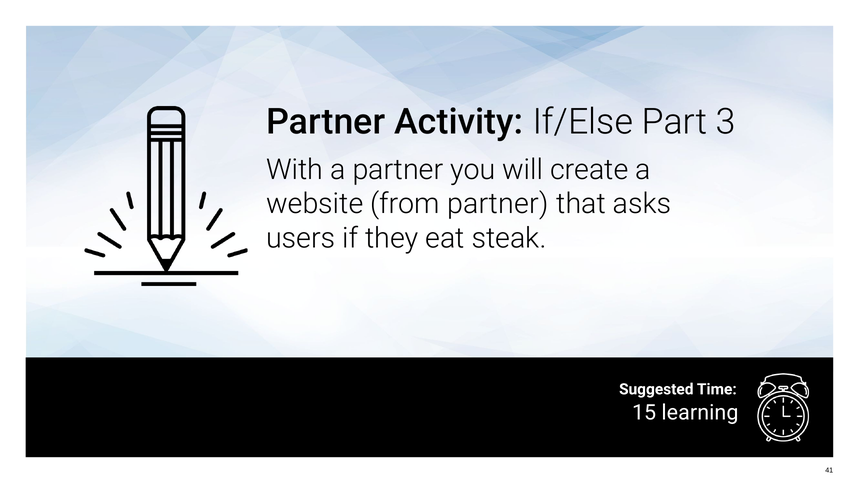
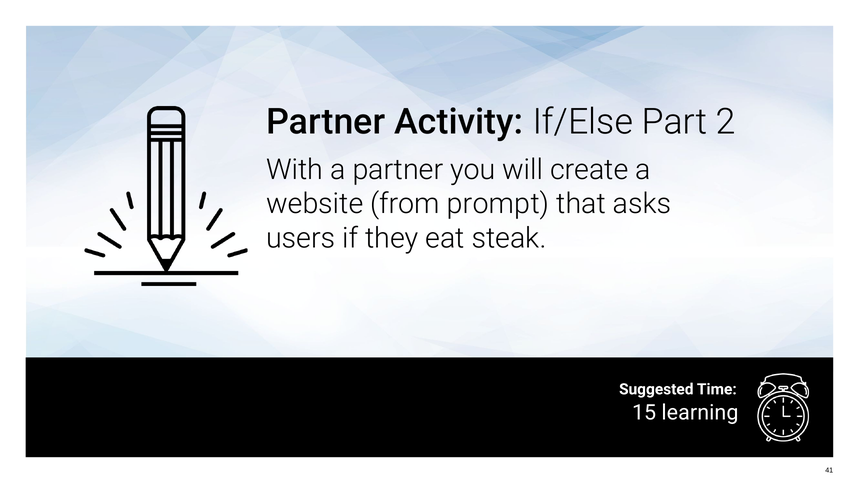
3: 3 -> 2 (726, 122)
from partner: partner -> prompt (498, 204)
